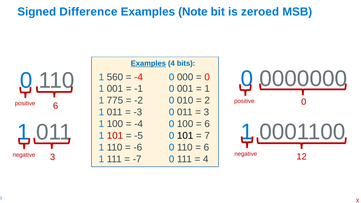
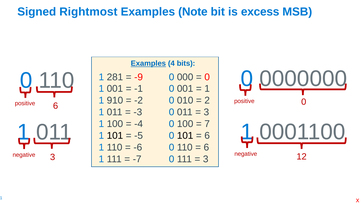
Difference: Difference -> Rightmost (88, 12)
zeroed: zeroed -> excess (260, 12)
560: 560 -> 281 (115, 77)
-4: -4 -> -9 (139, 77)
775: 775 -> 910 (115, 101)
6: 6 -> 7 (207, 124)
101 colour: red -> black (115, 136)
7: 7 -> 6 (207, 136)
4: 4 -> 3 (206, 159)
